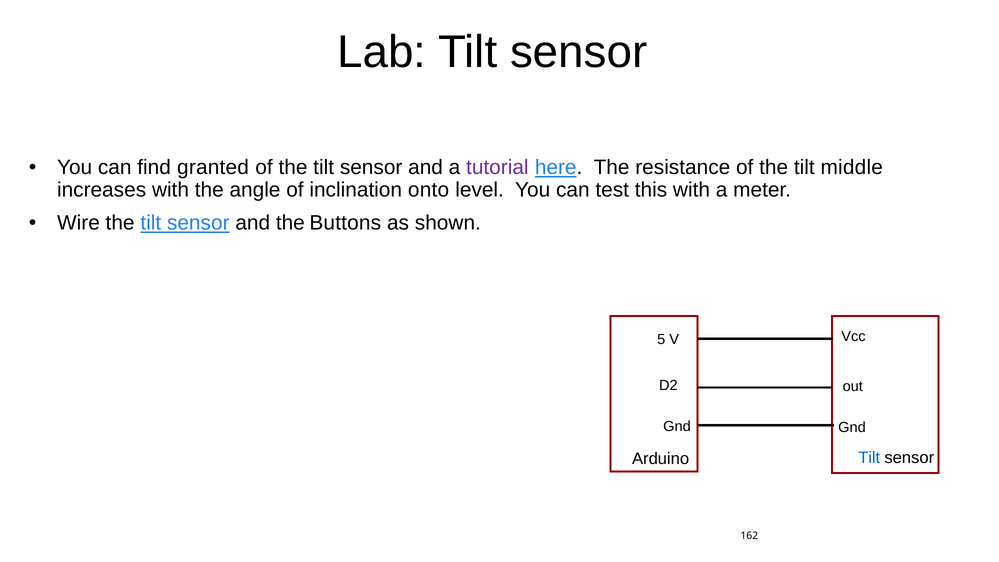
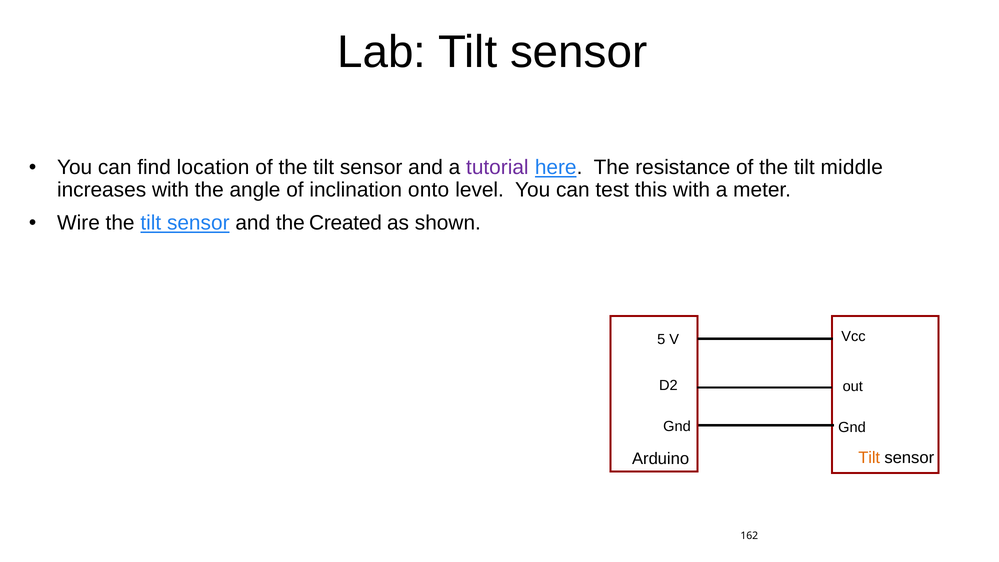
granted: granted -> location (213, 168)
Buttons: Buttons -> Created (345, 223)
Tilt colour: blue -> orange (869, 458)
